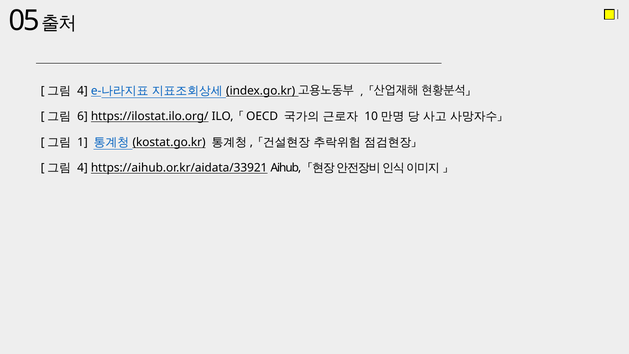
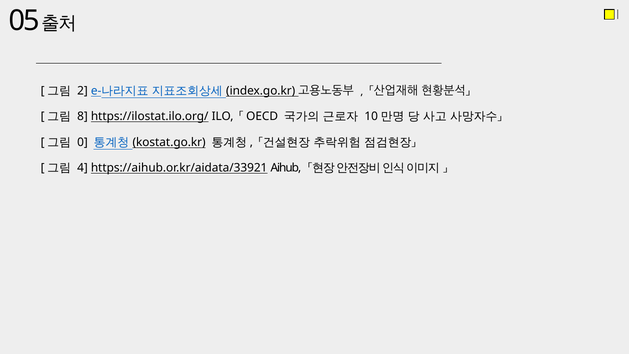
4: 4 -> 2 (83, 91)
6: 6 -> 8 (83, 117)
1: 1 -> 0 (83, 142)
